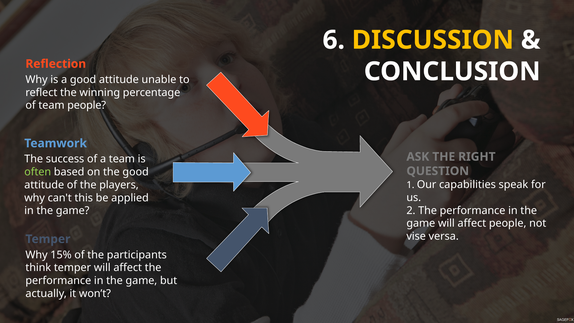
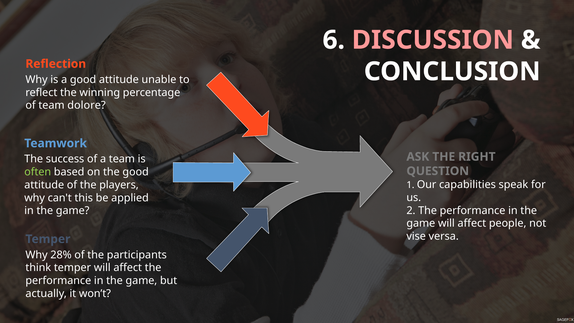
DISCUSSION colour: yellow -> pink (433, 40)
team people: people -> dolore (87, 105)
15%: 15% -> 28% (61, 255)
